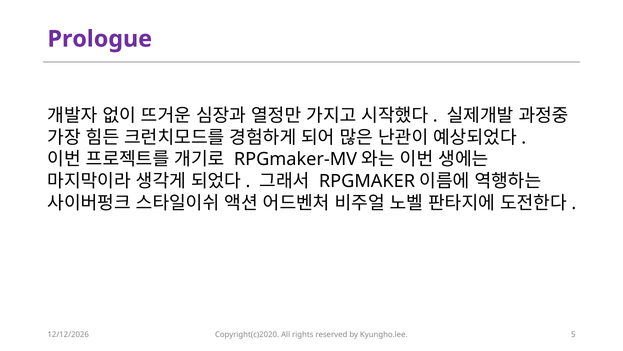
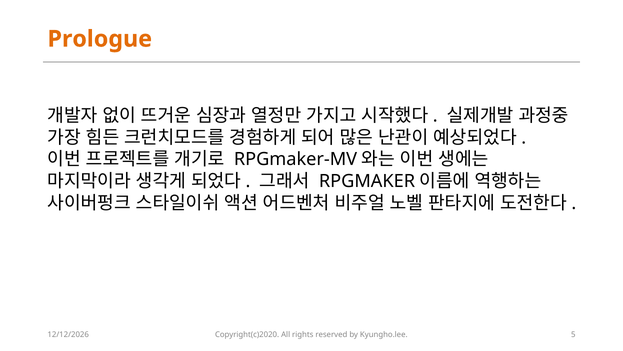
Prologue colour: purple -> orange (100, 39)
